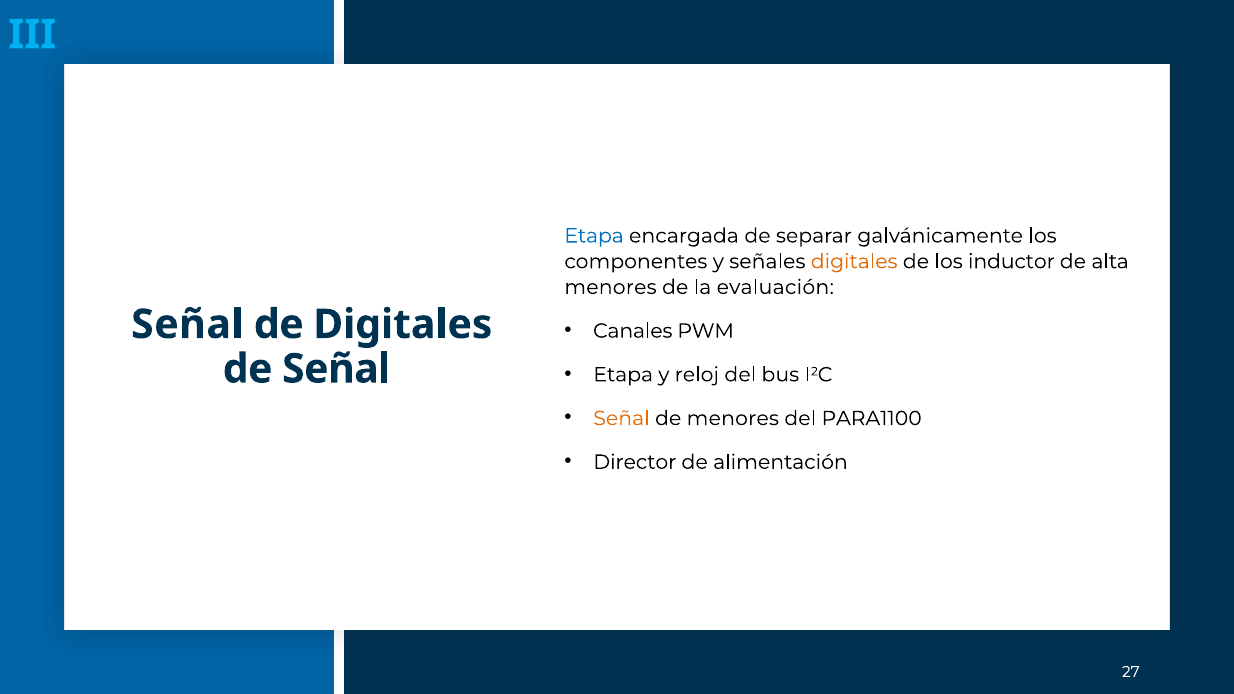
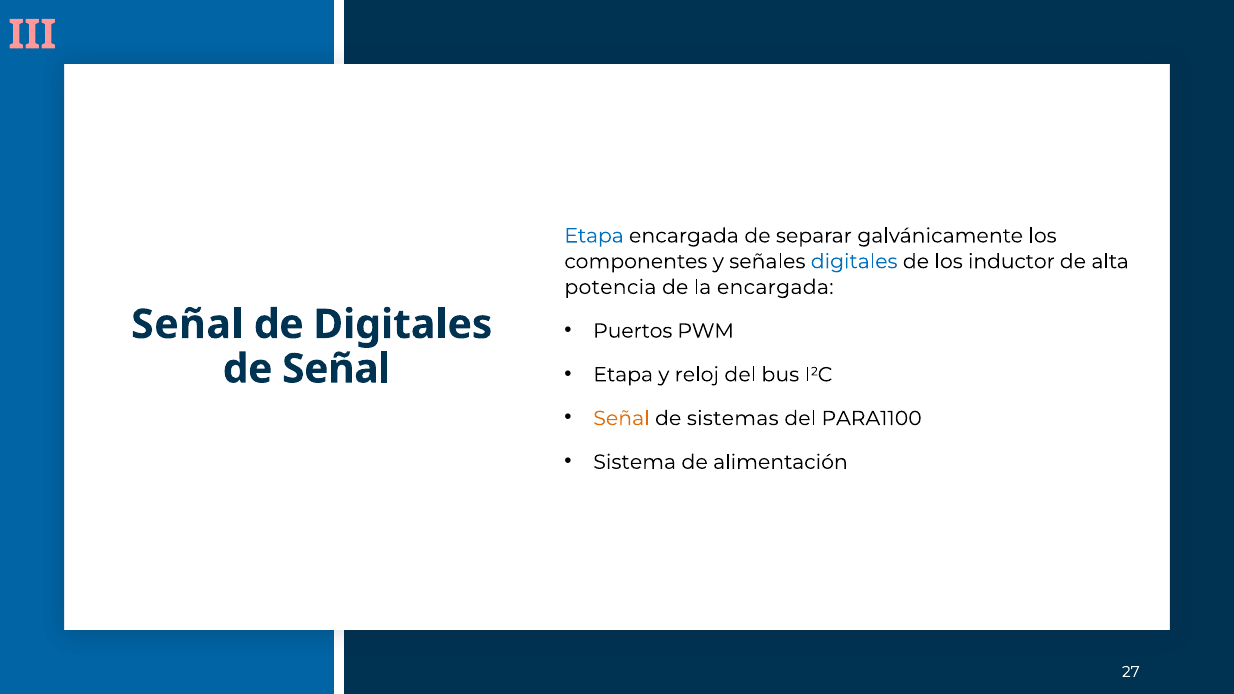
III colour: light blue -> pink (32, 35)
digitales colour: orange -> blue (854, 262)
menores: menores -> potencia (610, 287)
la evaluación: evaluación -> encargada (775, 287)
Canales: Canales -> Puertos (633, 331)
de menores: menores -> sistemas (733, 418)
Director: Director -> Sistema (635, 462)
